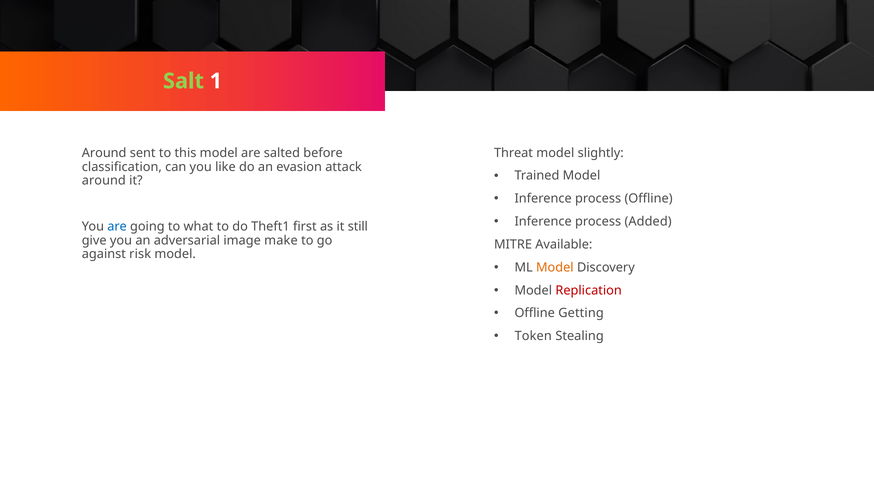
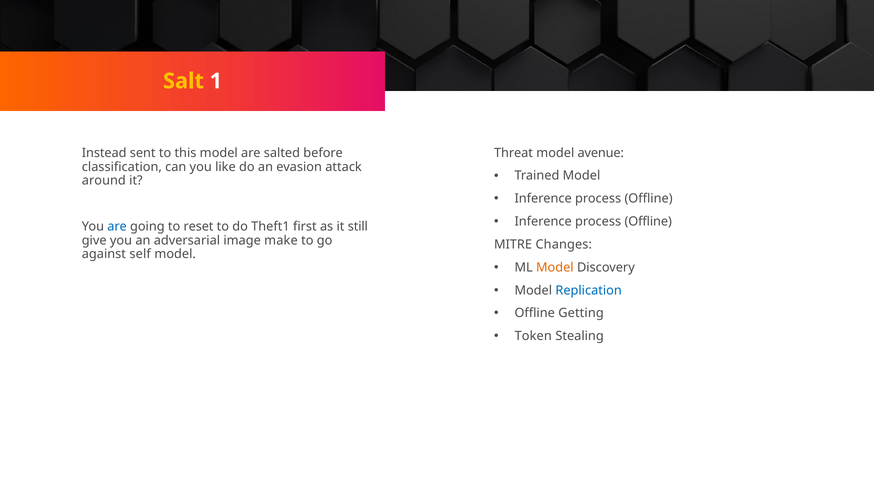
Salt colour: light green -> yellow (183, 81)
slightly: slightly -> avenue (601, 153)
Around: Around -> Instead (104, 153)
Added: Added -> Offline (648, 221)
what: what -> reset (199, 226)
Available: Available -> Changes (564, 244)
risk: risk -> self (140, 254)
Replication colour: red -> blue (589, 290)
